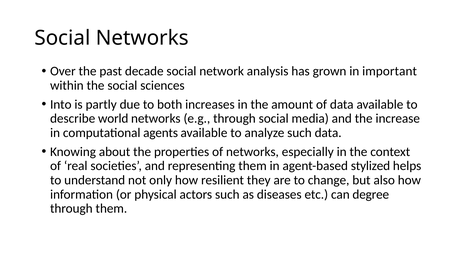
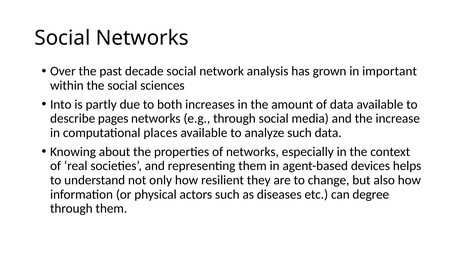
world: world -> pages (113, 118)
agents: agents -> places (160, 133)
stylized: stylized -> devices (370, 166)
